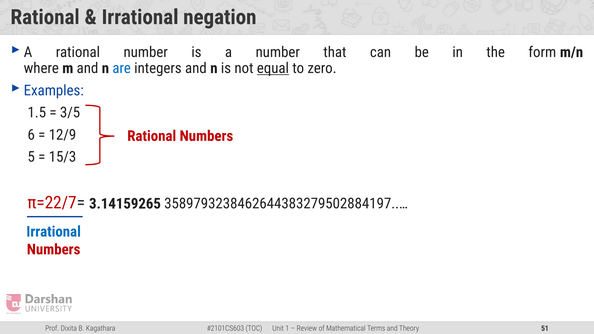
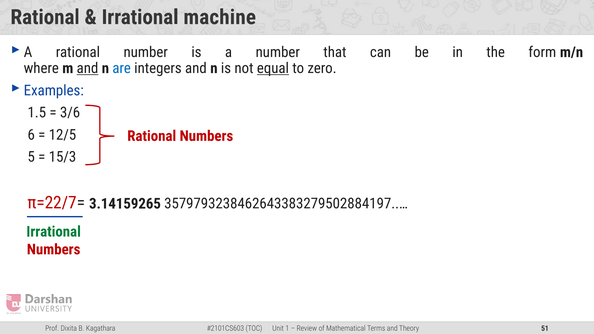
negation: negation -> machine (220, 17)
and underline: none -> present (87, 68)
3/5: 3/5 -> 3/6 (70, 113)
12/9: 12/9 -> 12/5 (62, 135)
3589793238462644383279502884197..…: 3589793238462644383279502884197..… -> 3579793238462643383279502884197..… (286, 204)
Irrational colour: blue -> green (54, 232)
